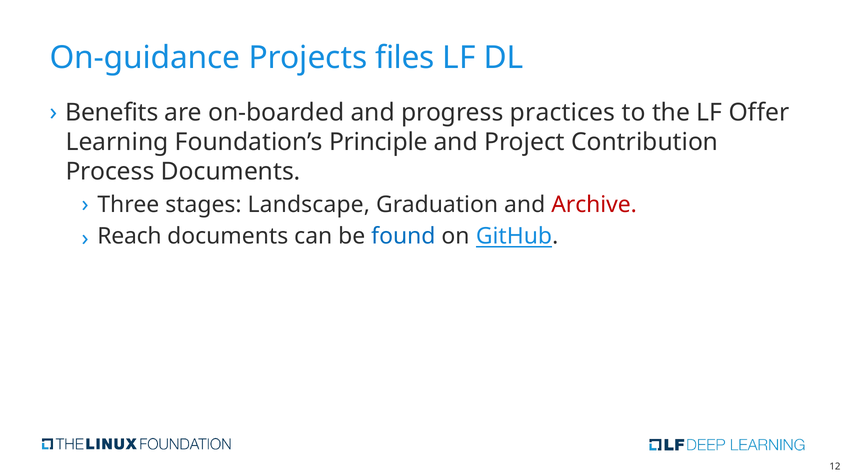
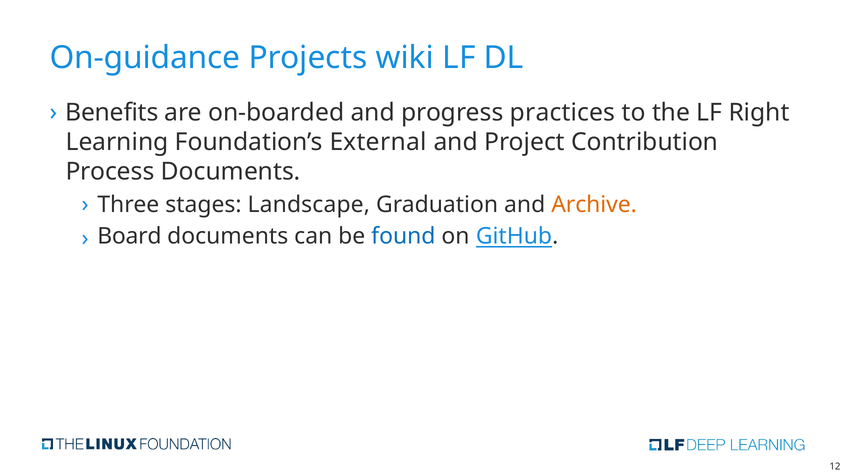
files: files -> wiki (405, 58)
Offer: Offer -> Right (759, 112)
Principle: Principle -> External (378, 142)
Archive colour: red -> orange (594, 205)
Reach: Reach -> Board (129, 237)
